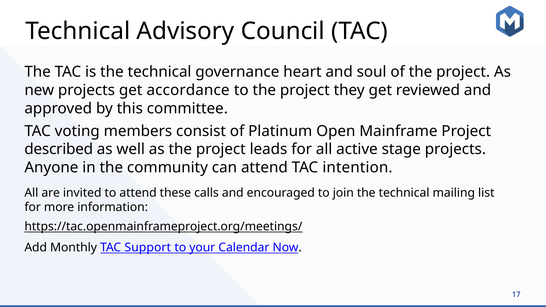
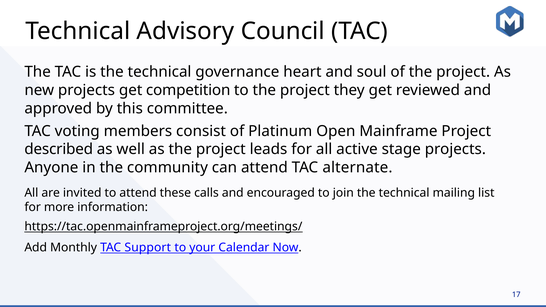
accordance: accordance -> competition (188, 90)
intention: intention -> alternate (357, 168)
